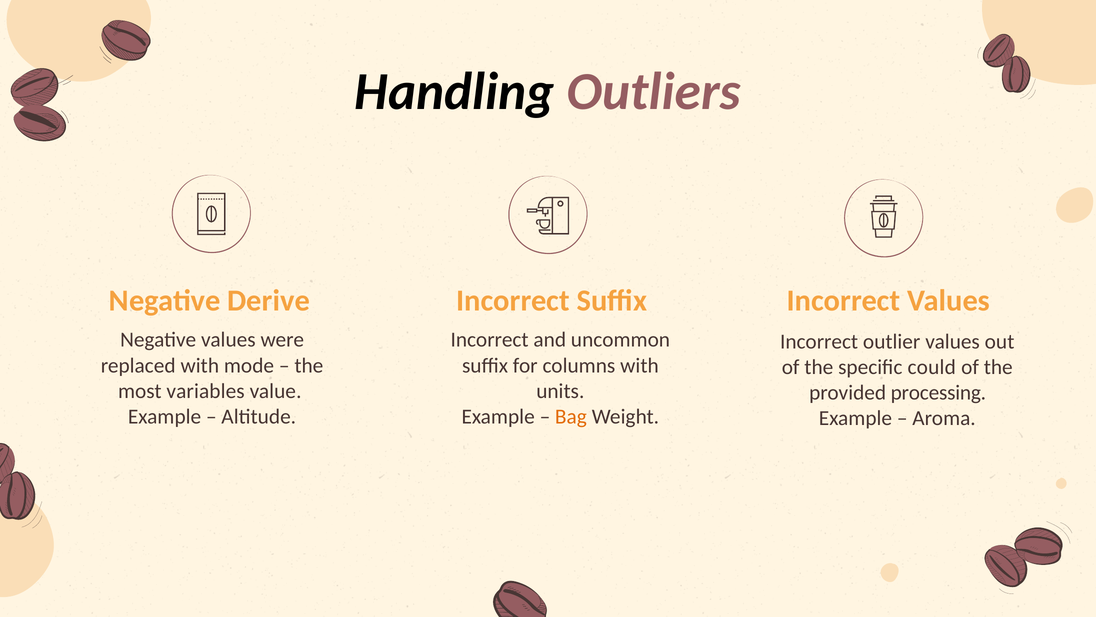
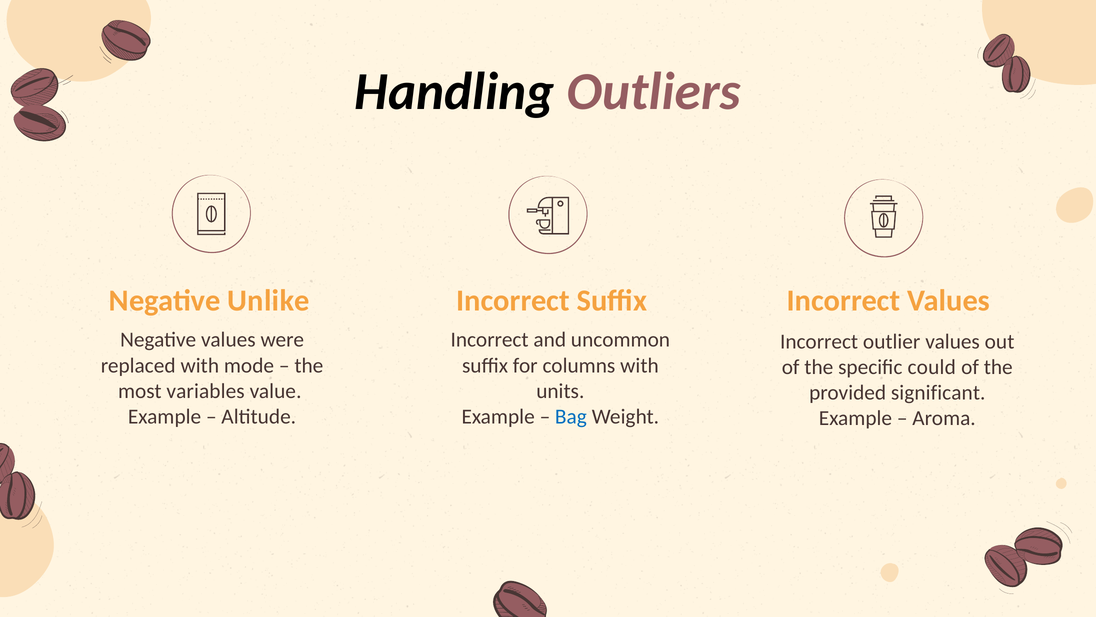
Derive: Derive -> Unlike (268, 301)
processing: processing -> significant (938, 392)
Bag colour: orange -> blue (571, 416)
